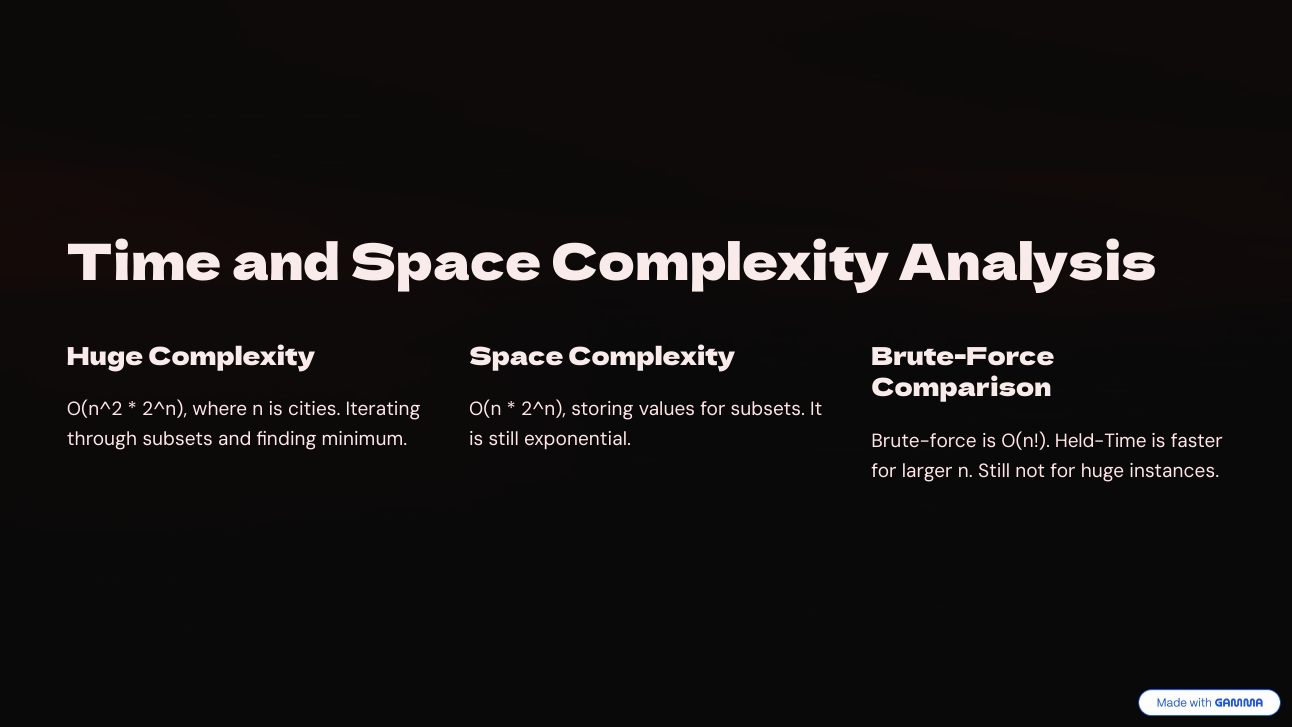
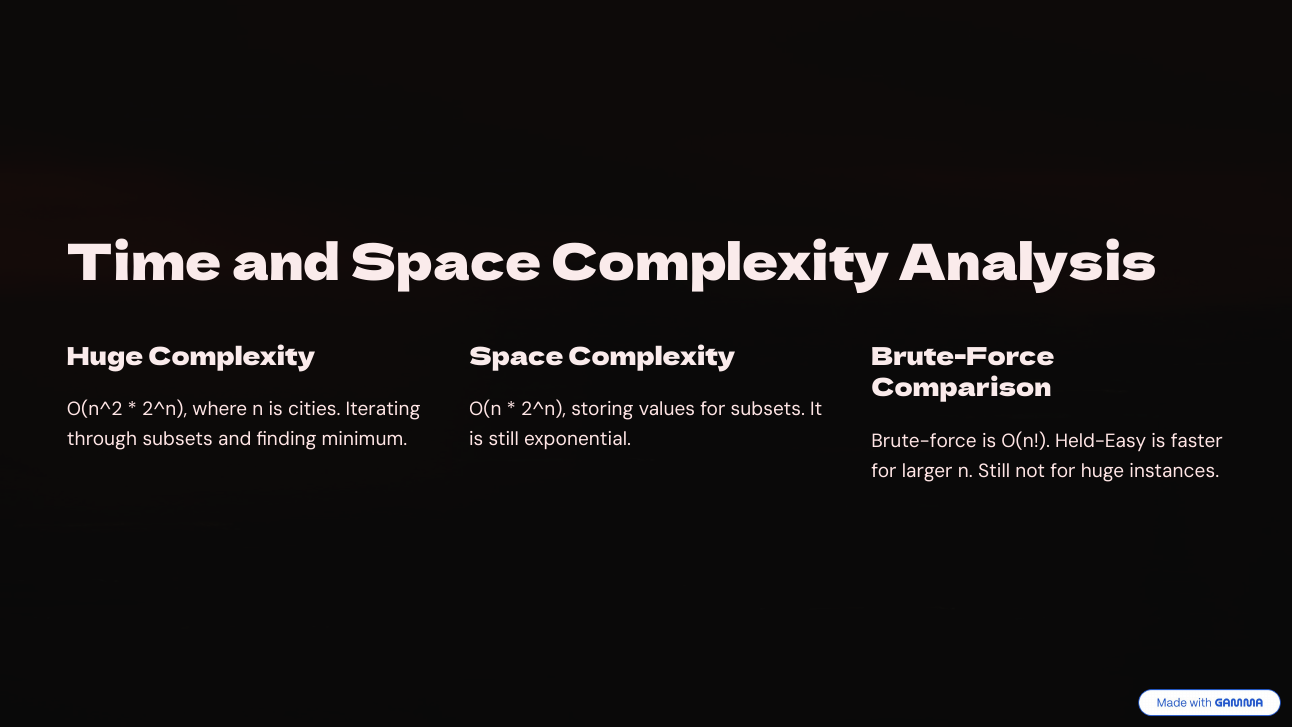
Held-Time: Held-Time -> Held-Easy (1101, 441)
